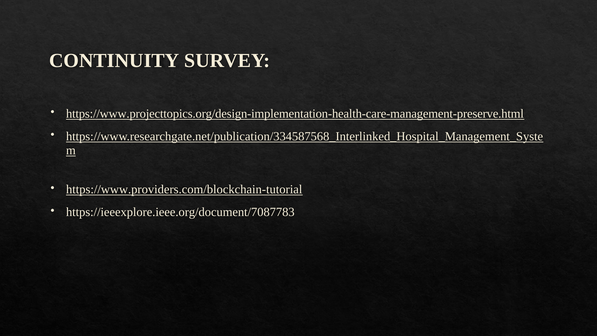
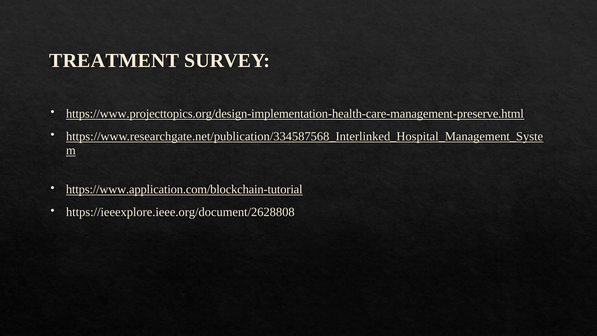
CONTINUITY: CONTINUITY -> TREATMENT (114, 61)
https://www.providers.com/blockchain-tutorial: https://www.providers.com/blockchain-tutorial -> https://www.application.com/blockchain-tutorial (184, 189)
https://ieeexplore.ieee.org/document/7087783: https://ieeexplore.ieee.org/document/7087783 -> https://ieeexplore.ieee.org/document/2628808 (180, 212)
